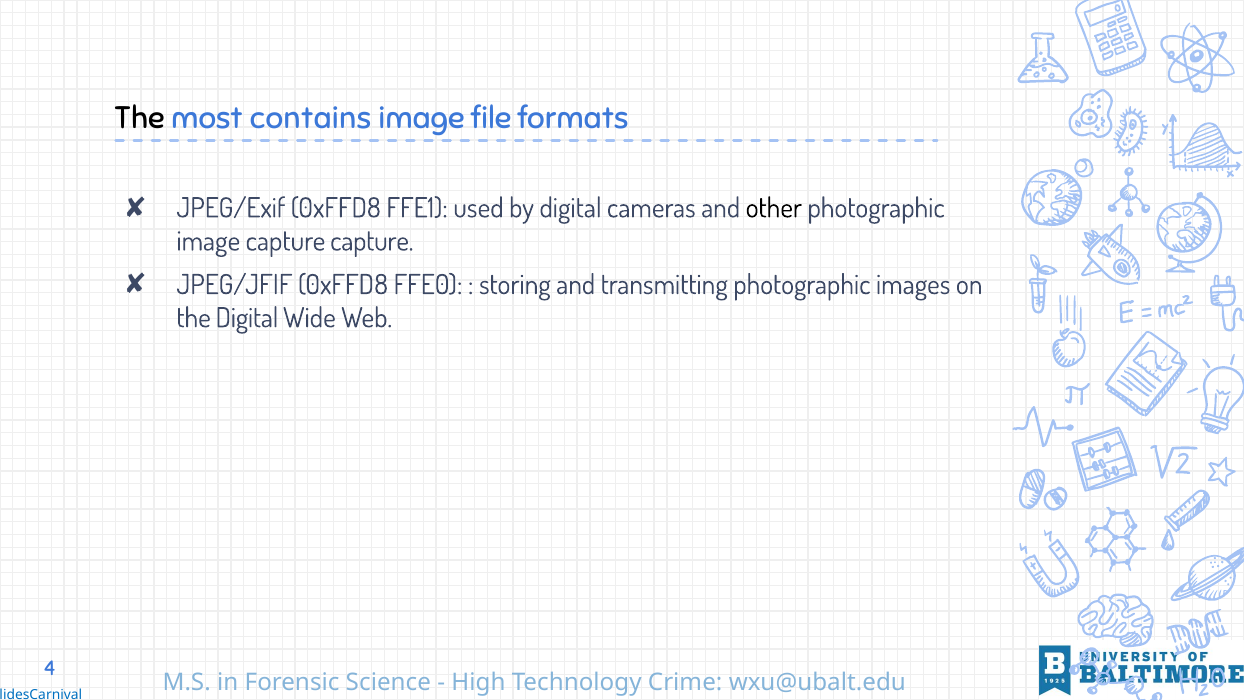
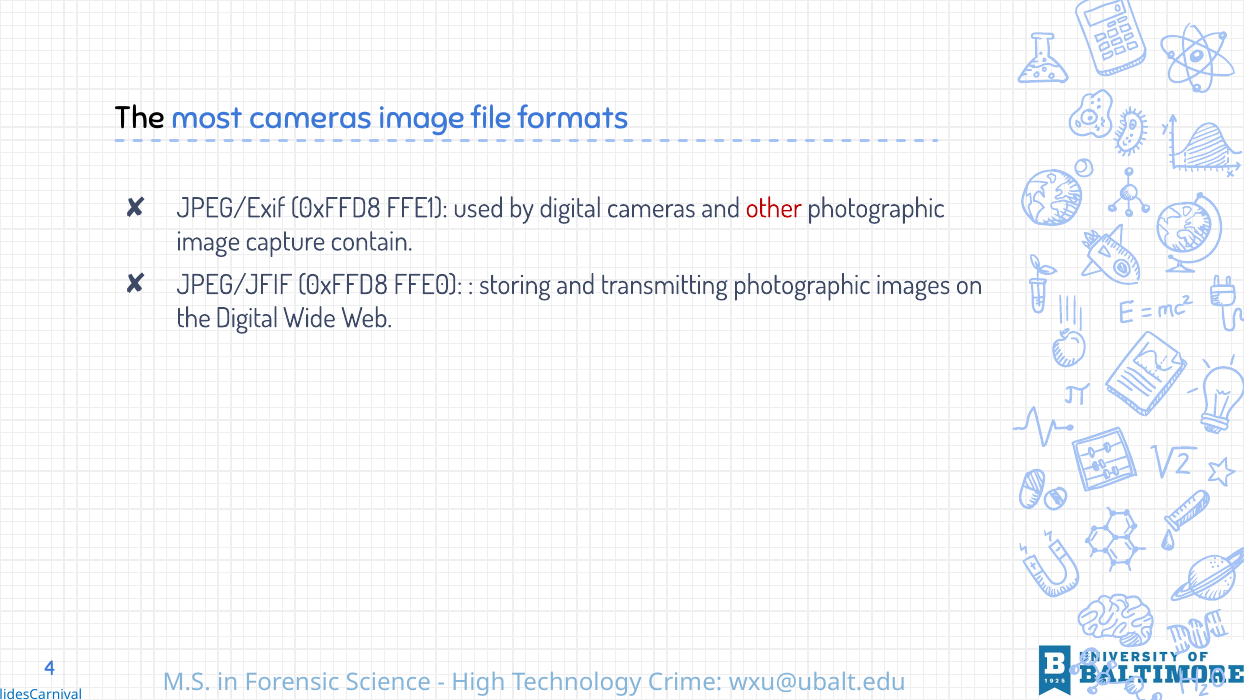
most contains: contains -> cameras (311, 118)
other colour: black -> red (774, 208)
capture capture: capture -> contain (372, 241)
